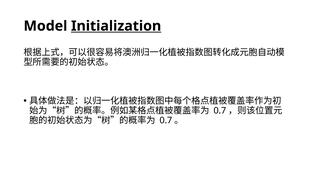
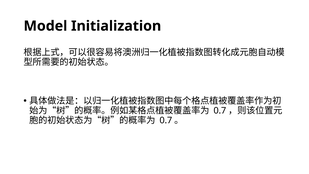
Initialization underline: present -> none (116, 26)
